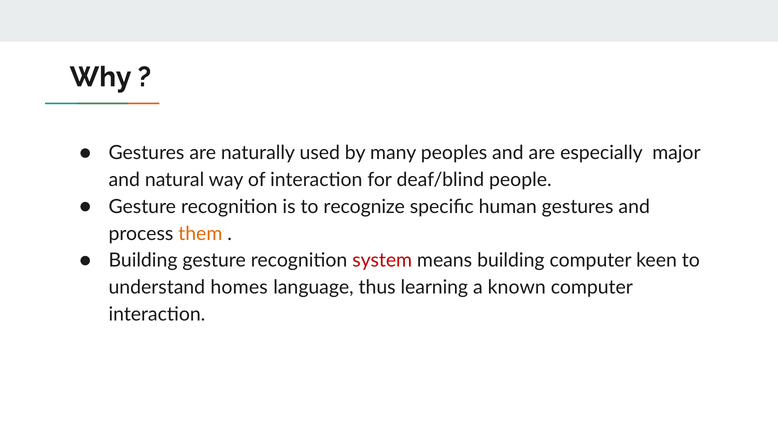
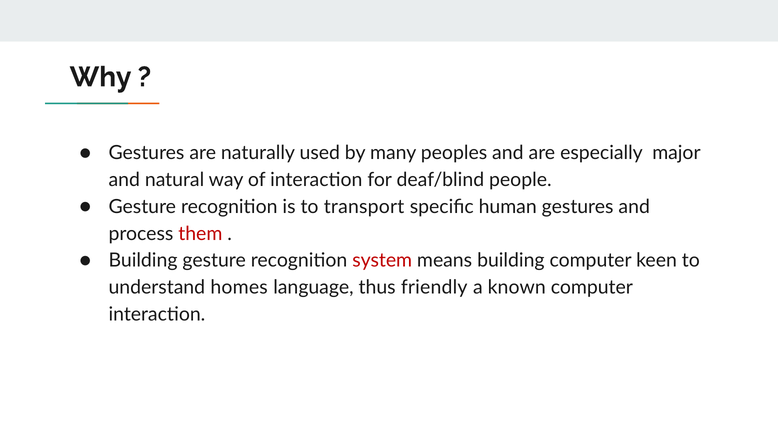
recognize: recognize -> transport (364, 207)
them colour: orange -> red (200, 233)
learning: learning -> friendly (434, 287)
